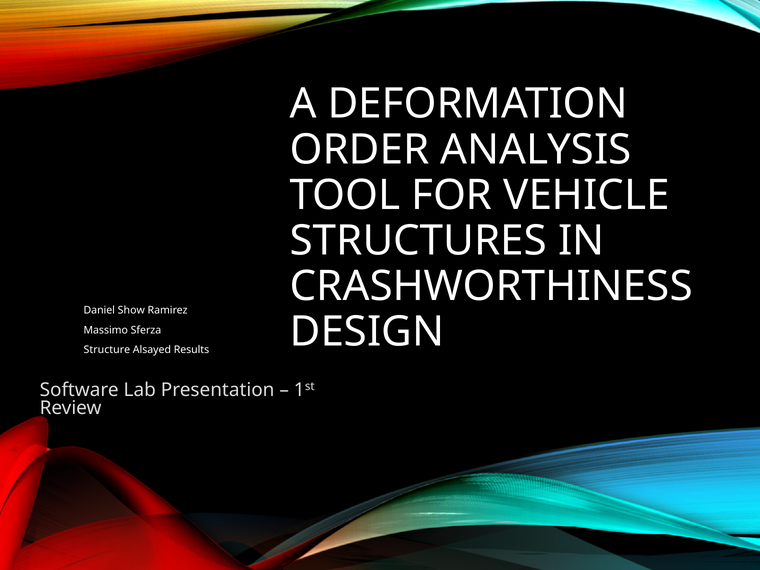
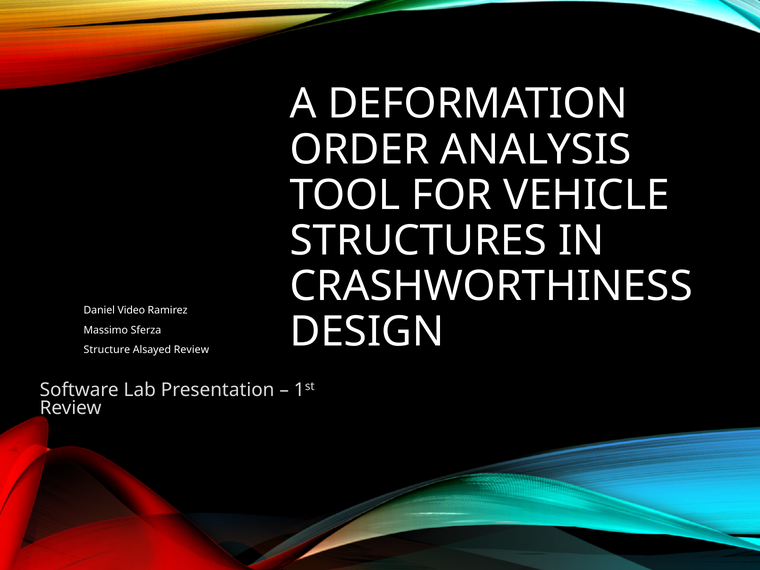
Show: Show -> Video (131, 310)
Alsayed Results: Results -> Review (191, 350)
